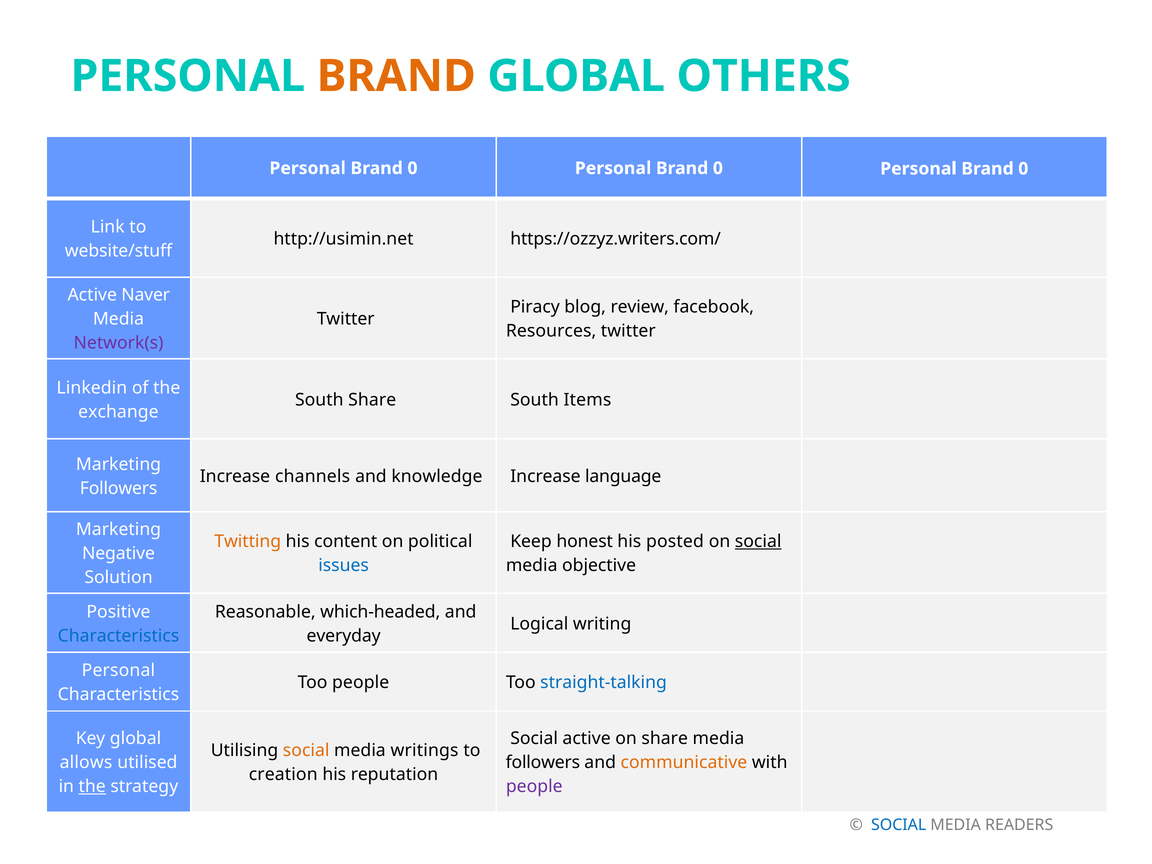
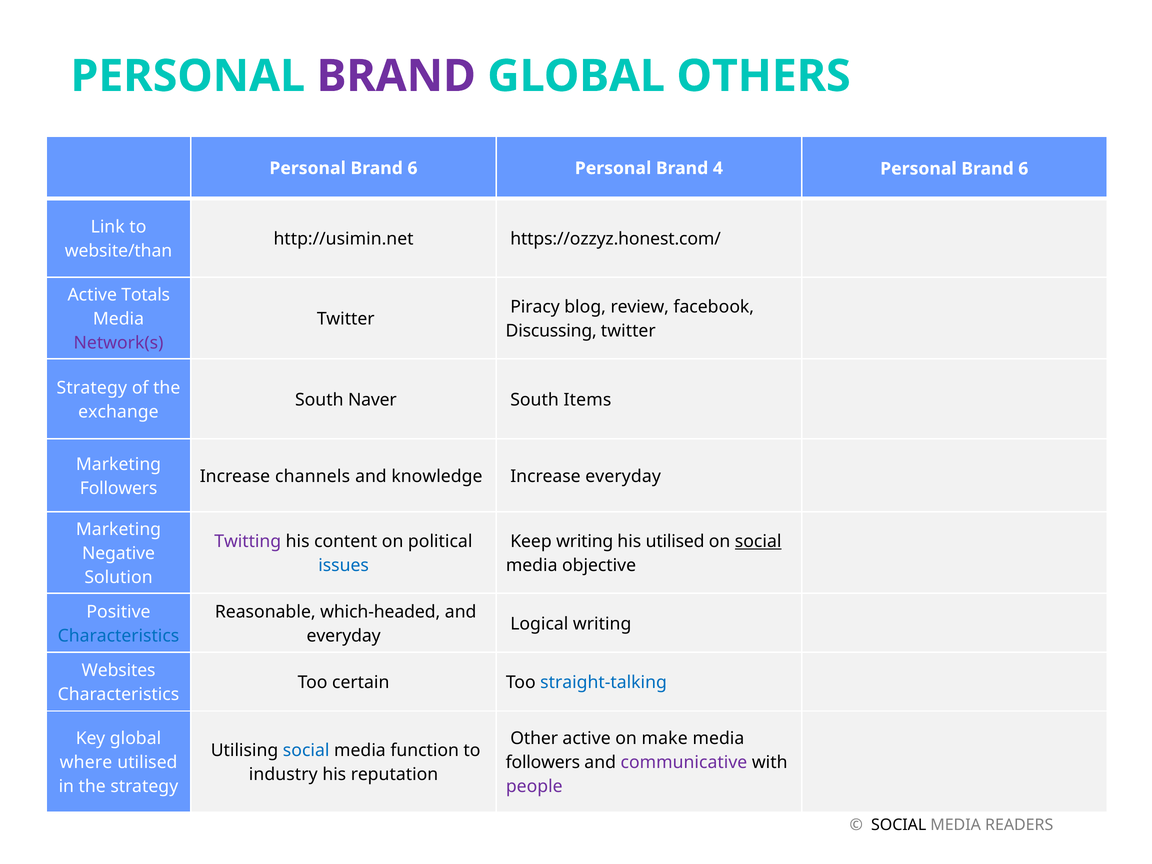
BRAND colour: orange -> purple (396, 76)
0: 0 -> 6 (412, 168)
0: 0 -> 4 (718, 168)
0: 0 -> 6 (1023, 169)
https://ozzyz.writers.com/: https://ozzyz.writers.com/ -> https://ozzyz.honest.com/ (616, 239)
website/stuff: website/stuff -> website/than (118, 251)
Naver: Naver -> Totals (146, 295)
Resources: Resources -> Discussing (551, 331)
Linkedin: Linkedin -> Strategy (92, 388)
South Share: Share -> Naver (372, 400)
Increase language: language -> everyday (623, 476)
Twitting colour: orange -> purple (248, 542)
Keep honest: honest -> writing (585, 542)
his posted: posted -> utilised (675, 542)
Personal: Personal -> Websites (119, 671)
Too people: people -> certain (361, 683)
Social: Social -> Other (534, 739)
on share: share -> make (665, 739)
social colour: orange -> blue (306, 751)
writings: writings -> function (425, 751)
allows: allows -> where (86, 762)
communicative colour: orange -> purple (684, 762)
creation: creation -> industry (283, 775)
the underline: present -> none (92, 786)
SOCIAL colour: blue -> black (899, 825)
